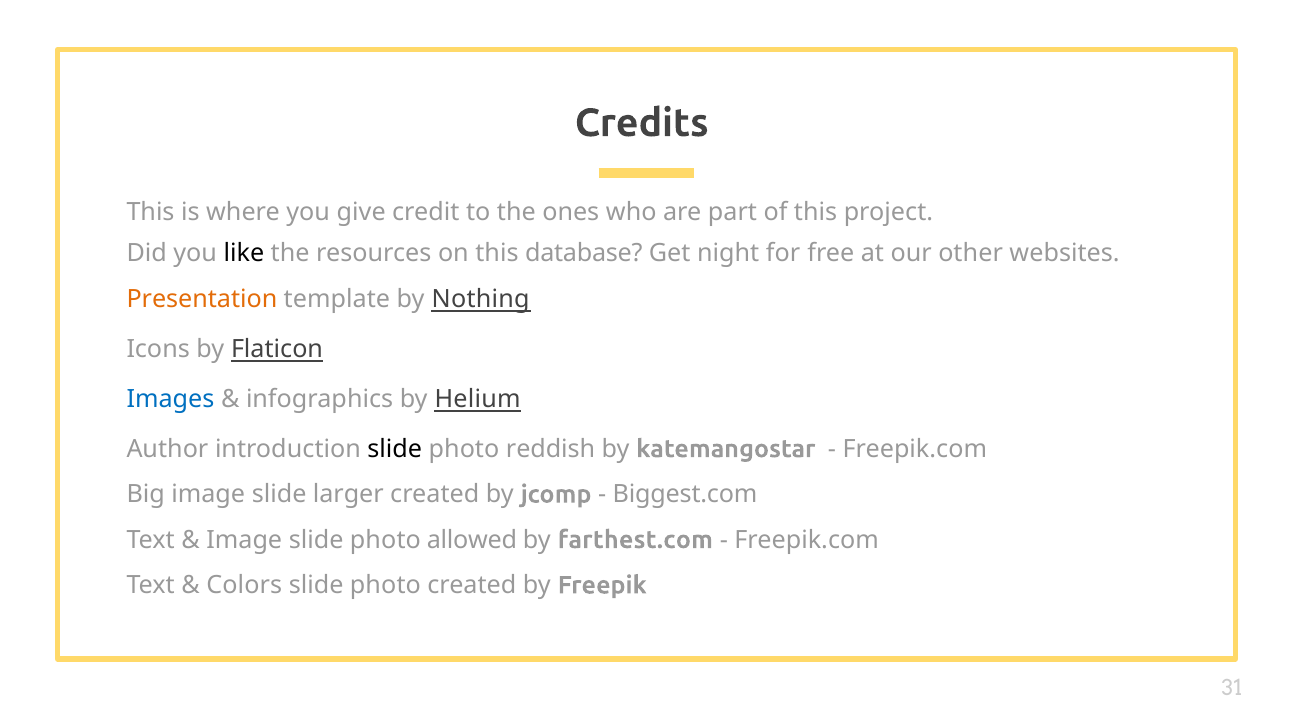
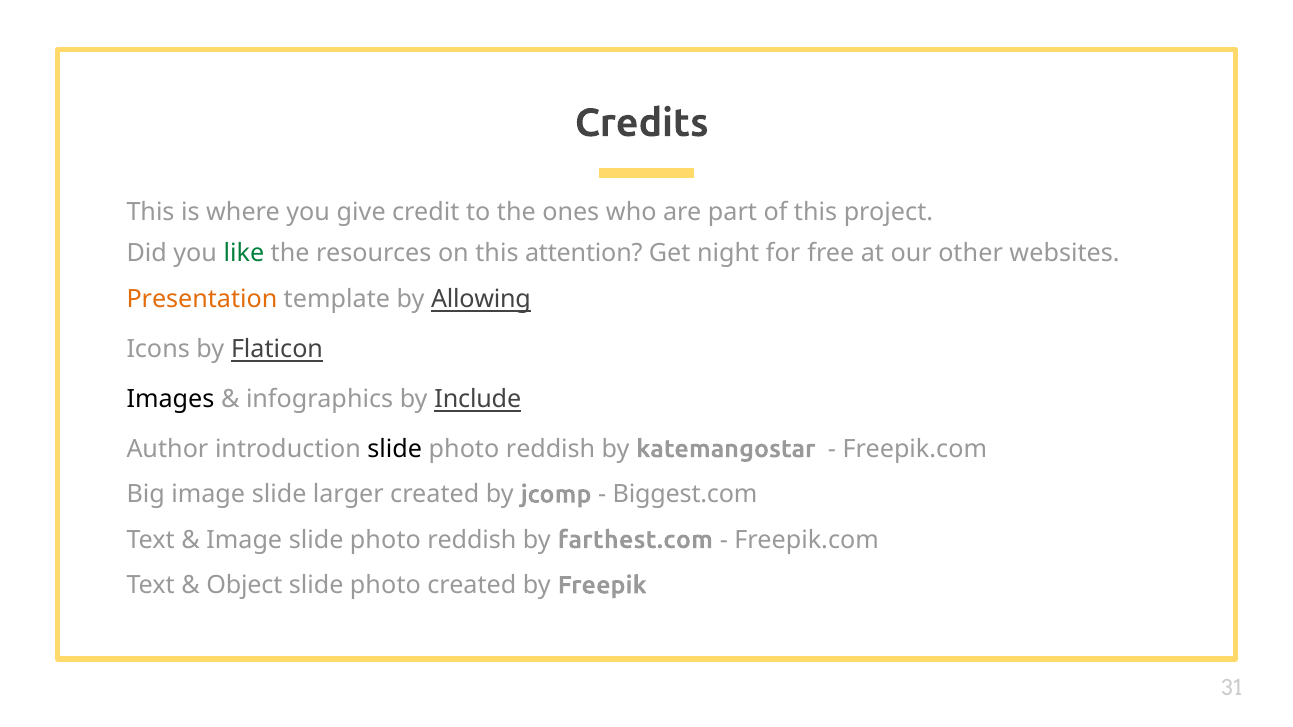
like colour: black -> green (244, 253)
database: database -> attention (584, 253)
Nothing: Nothing -> Allowing (481, 299)
Images colour: blue -> black (170, 400)
Helium: Helium -> Include (478, 400)
Image slide photo allowed: allowed -> reddish (472, 540)
Colors: Colors -> Object (244, 585)
